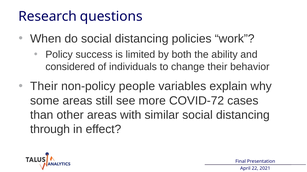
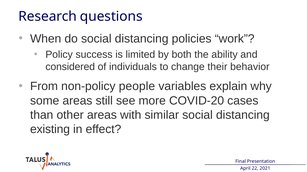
Their: Their -> From (44, 87)
COVID-72: COVID-72 -> COVID-20 (197, 101)
through: through -> existing (50, 130)
